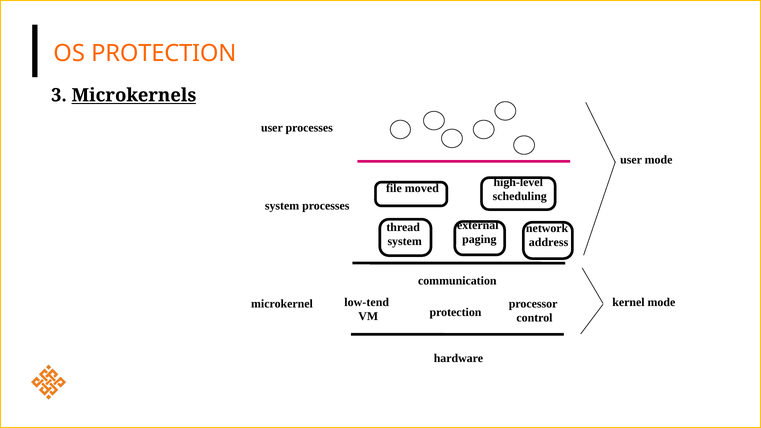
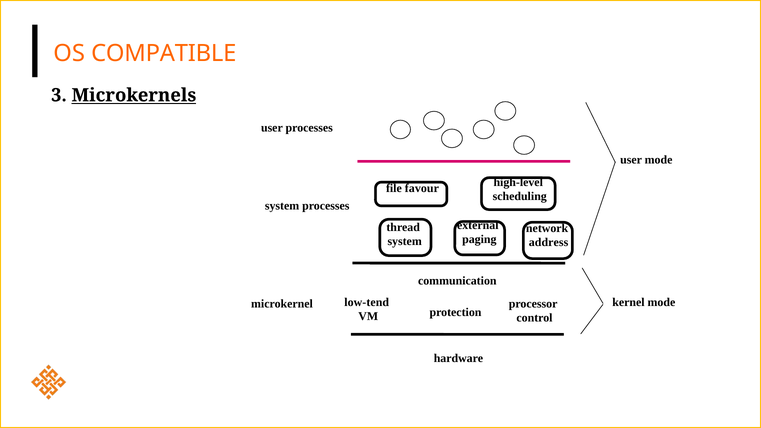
OS PROTECTION: PROTECTION -> COMPATIBLE (164, 54)
moved: moved -> favour (422, 188)
